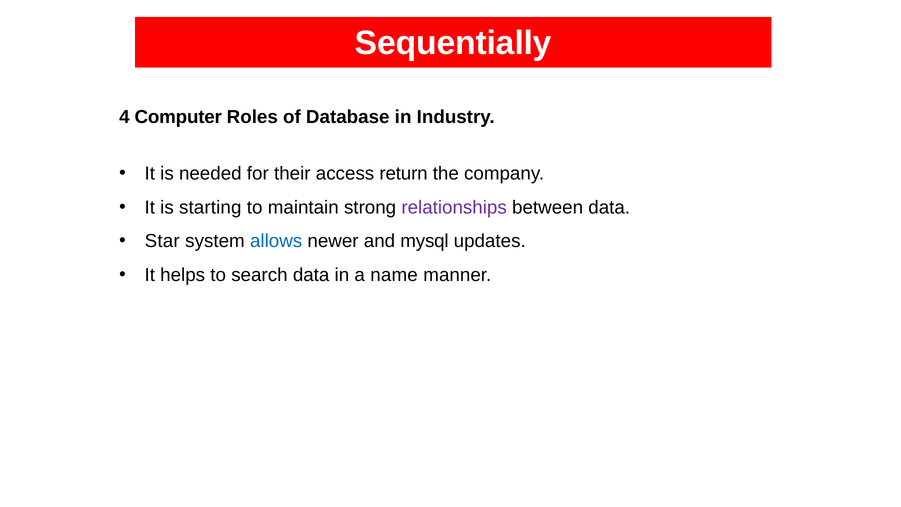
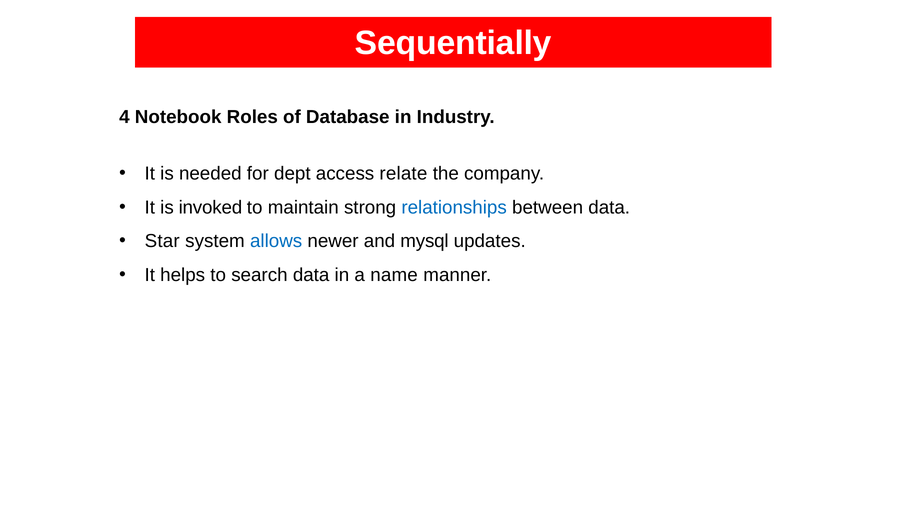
Computer: Computer -> Notebook (178, 117)
their: their -> dept (292, 174)
return: return -> relate (403, 174)
starting: starting -> invoked (210, 207)
relationships colour: purple -> blue (454, 207)
